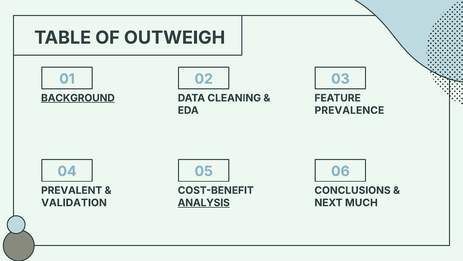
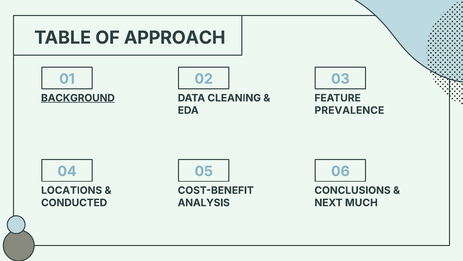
OUTWEIGH: OUTWEIGH -> APPROACH (175, 38)
PREVALENT: PREVALENT -> LOCATIONS (72, 190)
VALIDATION: VALIDATION -> CONDUCTED (74, 202)
ANALYSIS underline: present -> none (204, 202)
